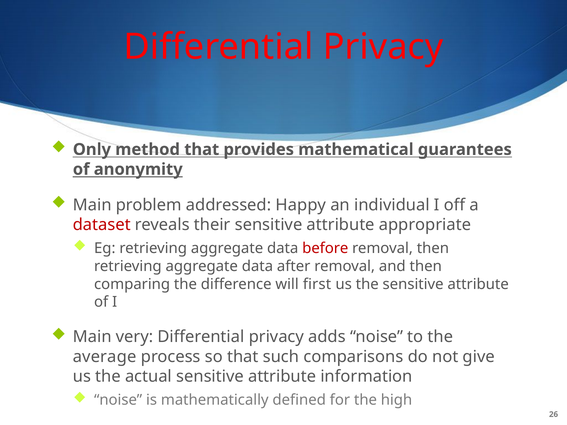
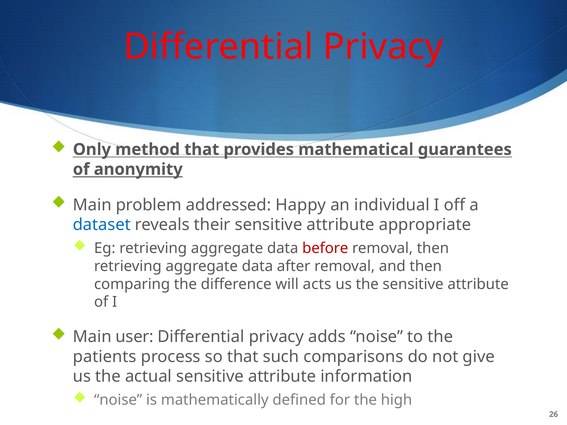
dataset colour: red -> blue (102, 225)
first: first -> acts (317, 284)
very: very -> user (135, 337)
average: average -> patients (105, 357)
